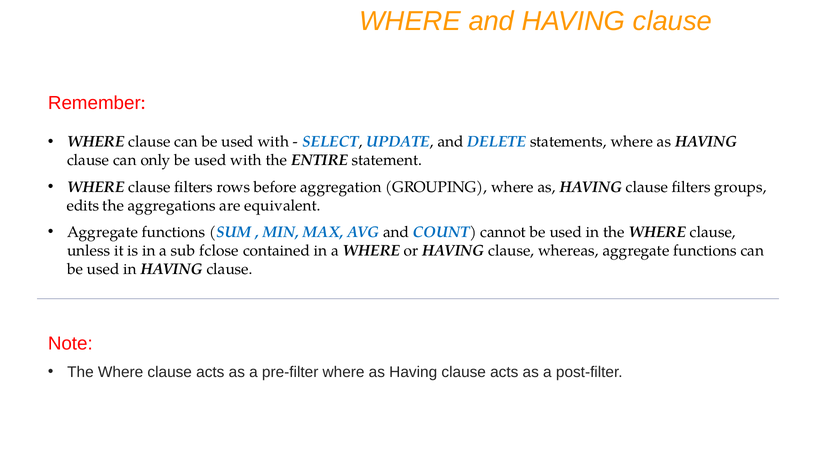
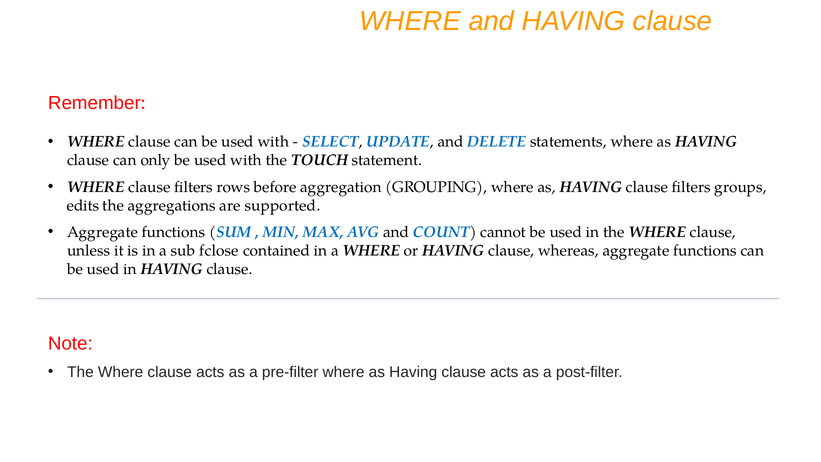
ENTIRE: ENTIRE -> TOUCH (320, 160)
equivalent: equivalent -> supported (282, 205)
